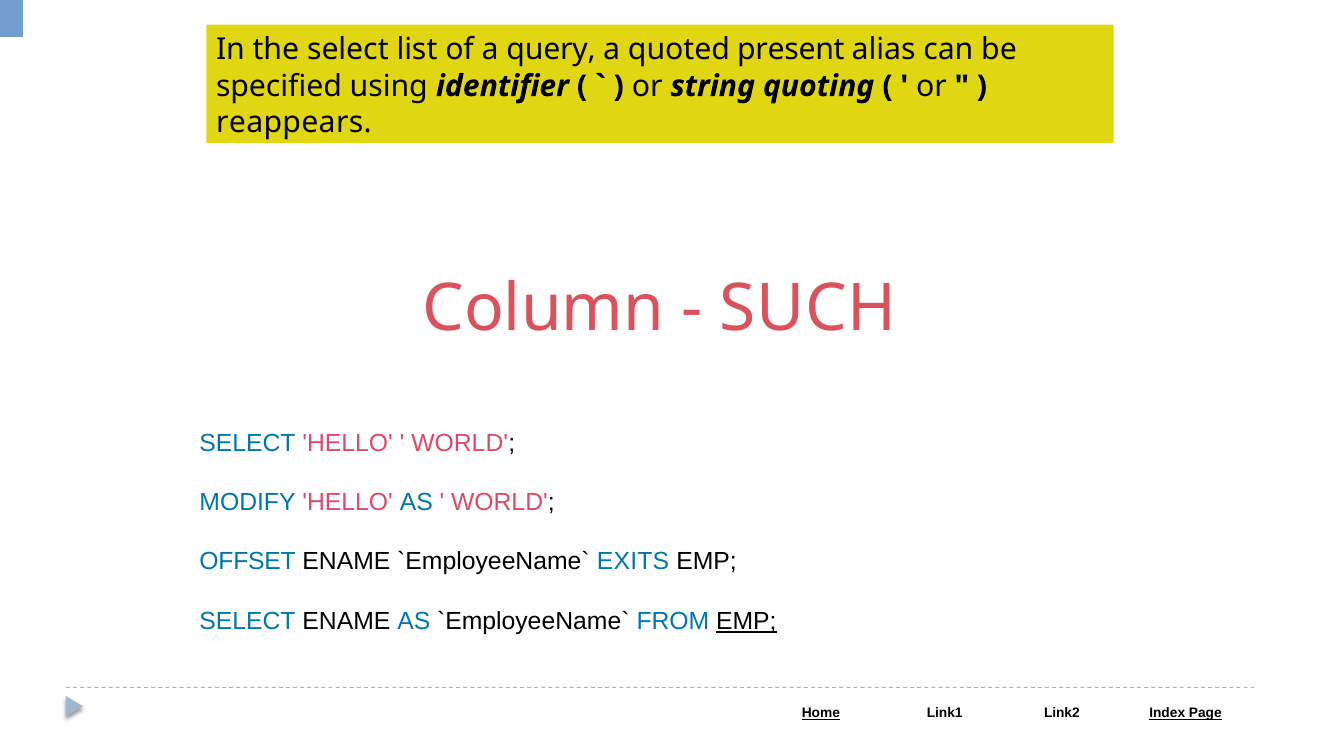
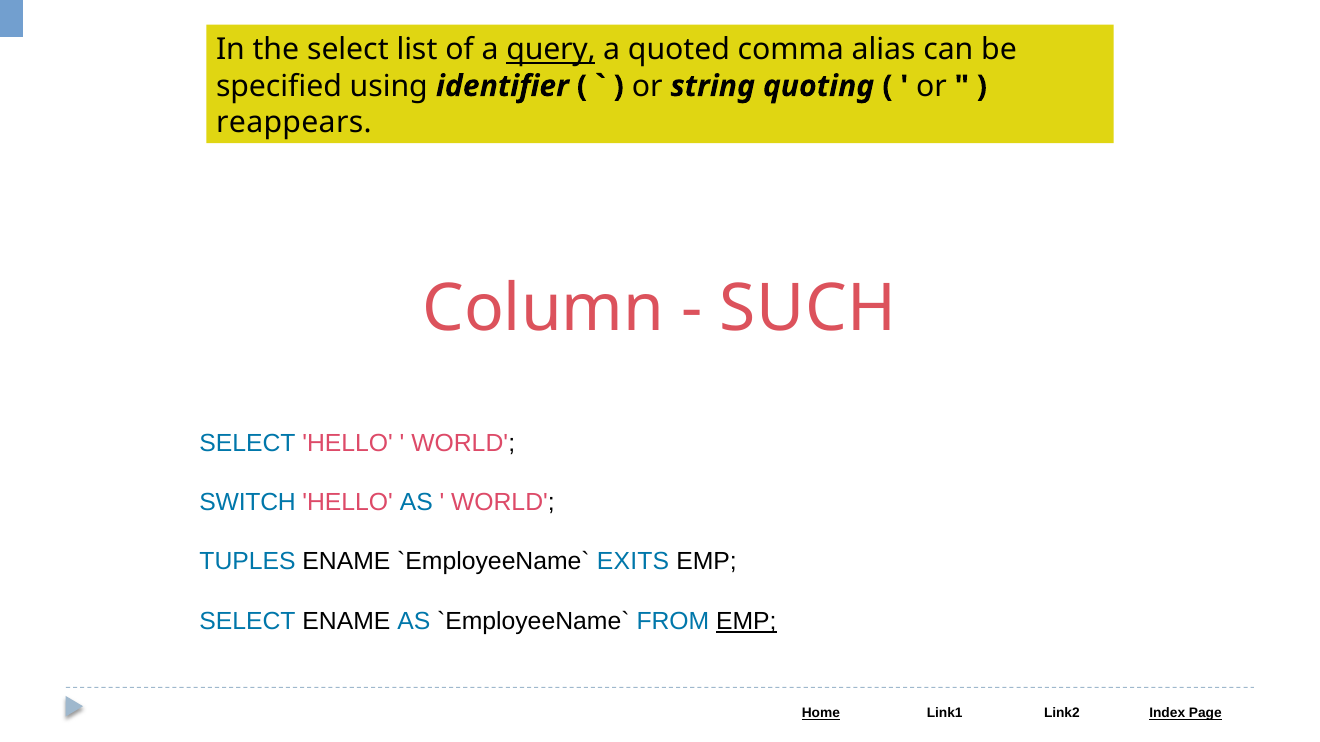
query underline: none -> present (551, 50)
present: present -> comma (791, 50)
MODIFY: MODIFY -> SWITCH (248, 503)
OFFSET: OFFSET -> TUPLES (247, 562)
